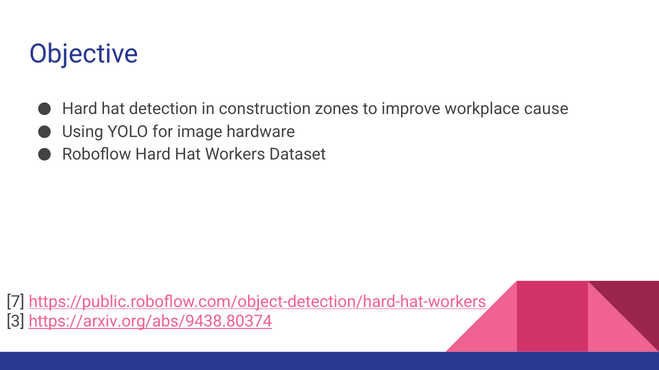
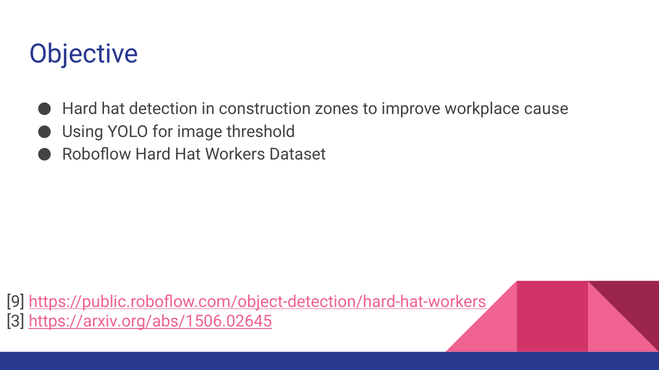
hardware: hardware -> threshold (261, 132)
7: 7 -> 9 (16, 302)
https://arxiv.org/abs/9438.80374: https://arxiv.org/abs/9438.80374 -> https://arxiv.org/abs/1506.02645 (150, 322)
